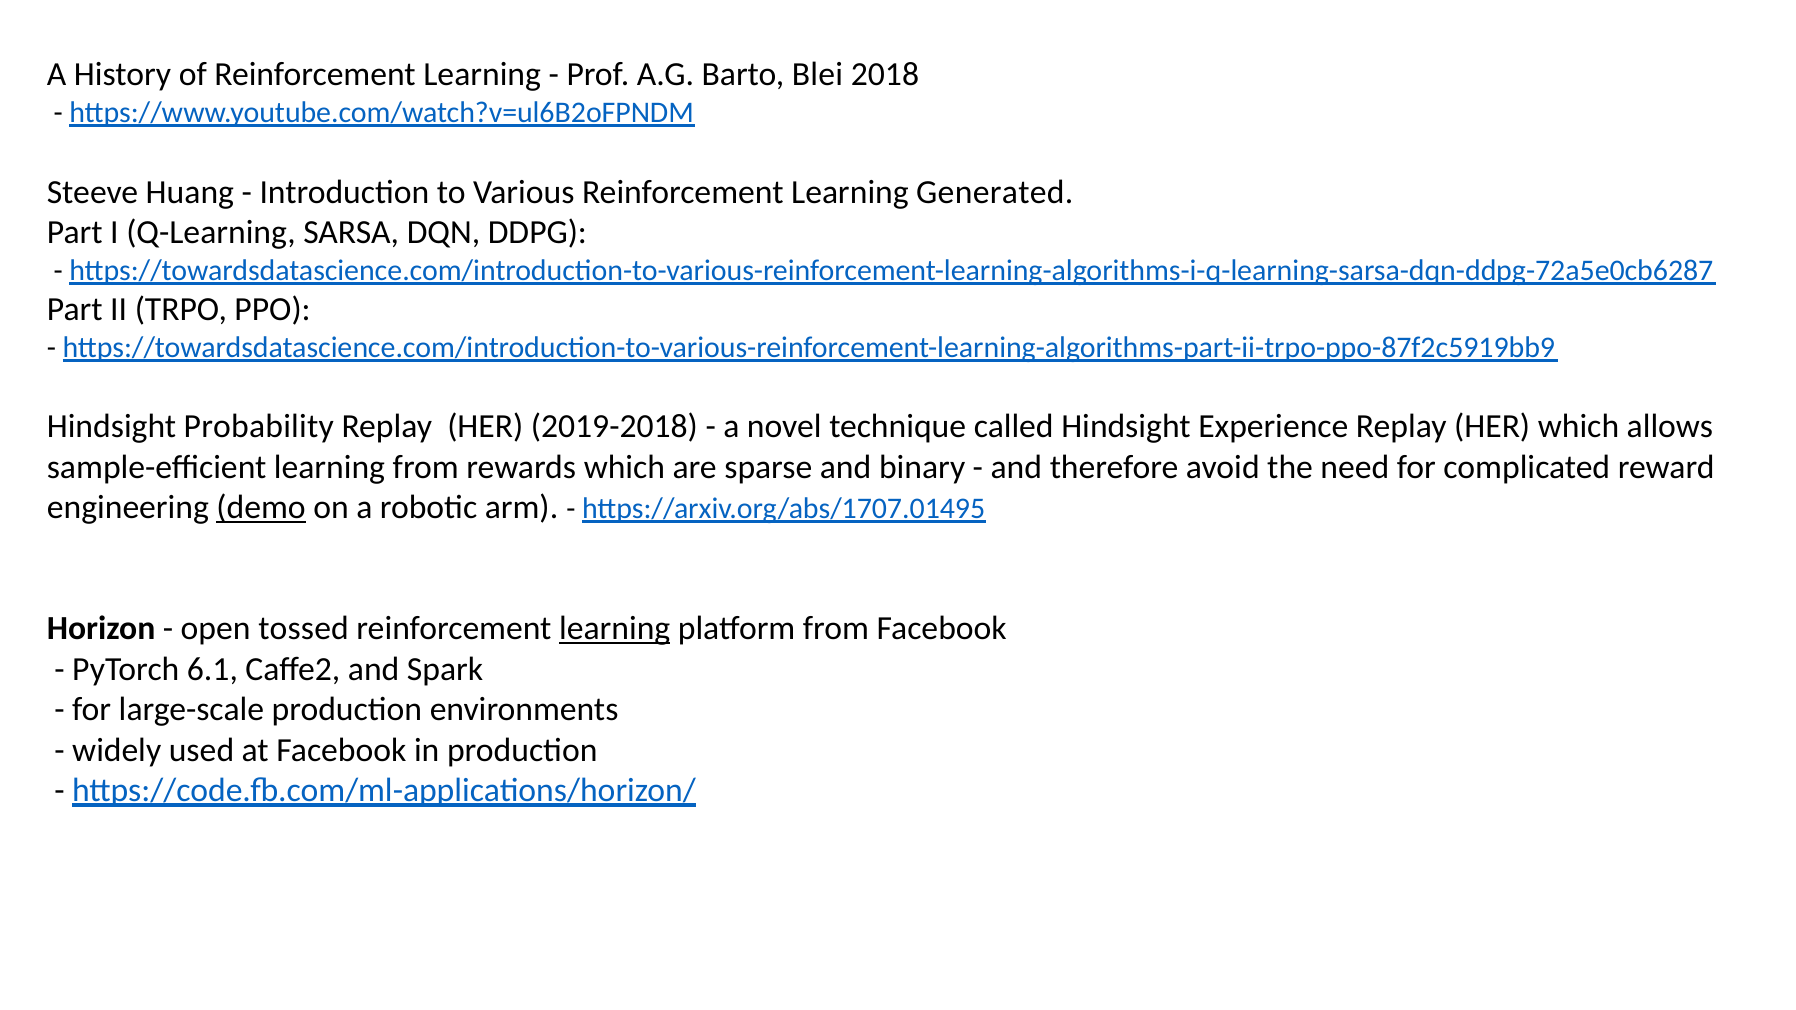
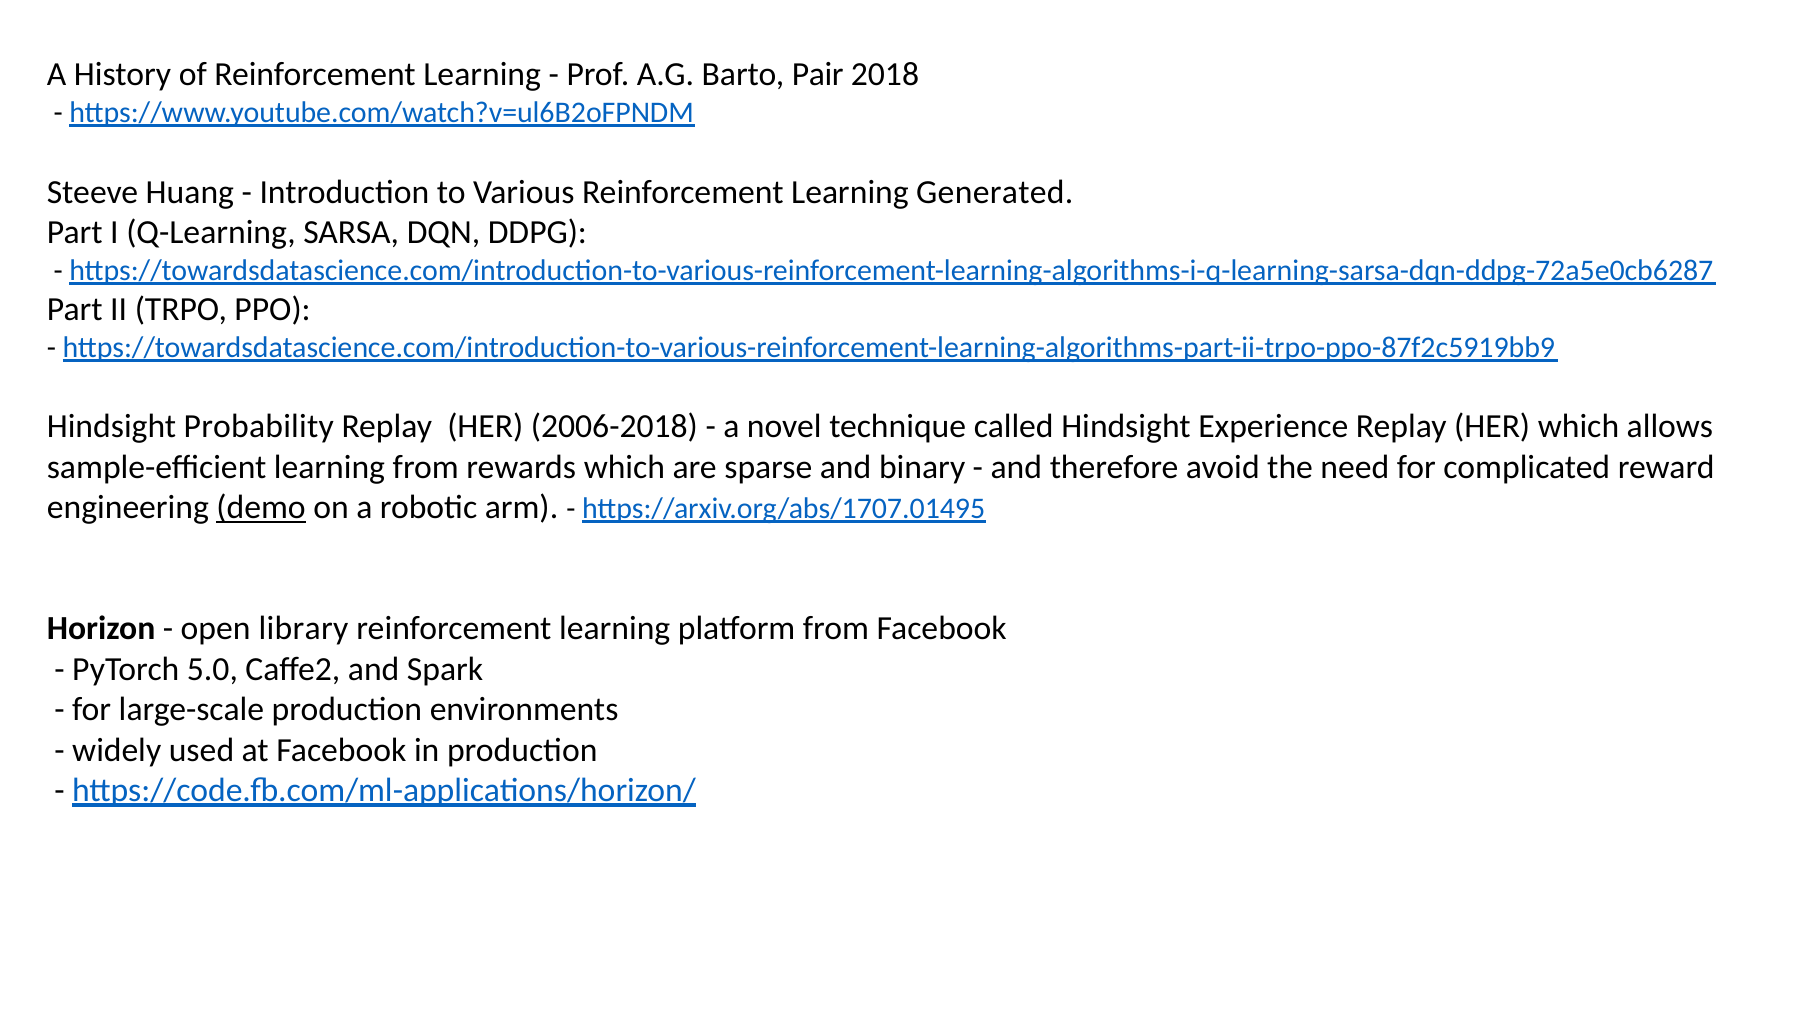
Blei: Blei -> Pair (818, 75)
2019-2018: 2019-2018 -> 2006-2018 (614, 427)
tossed: tossed -> library (303, 629)
learning underline: present -> none (615, 629)
6.1: 6.1 -> 5.0 (212, 669)
